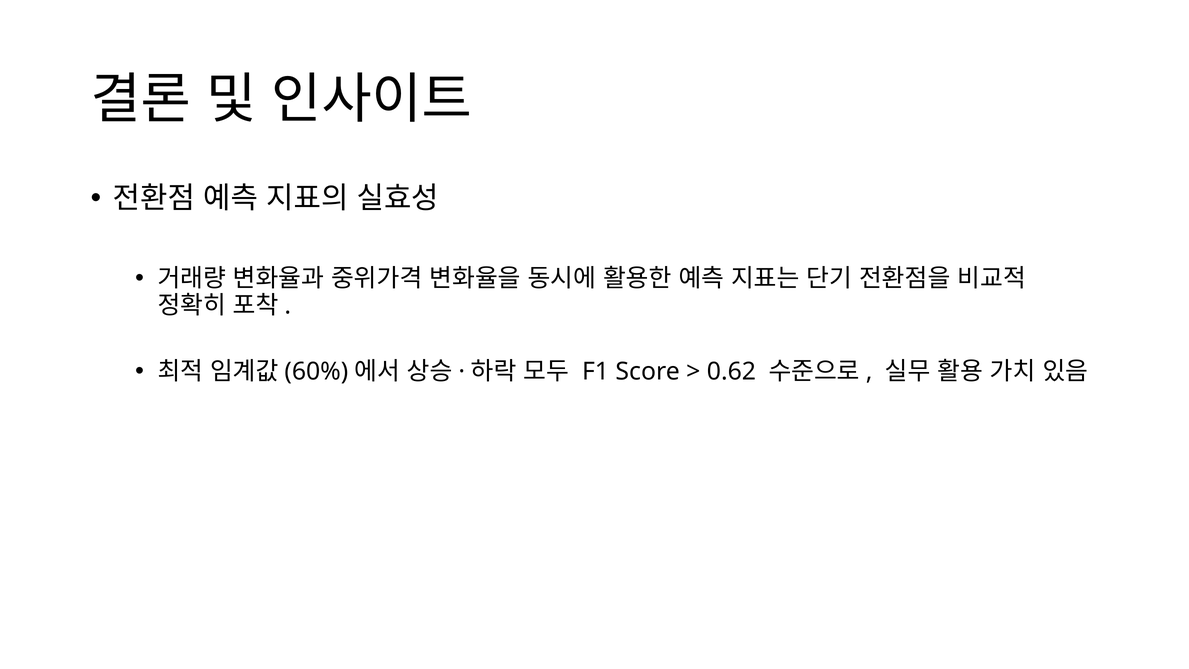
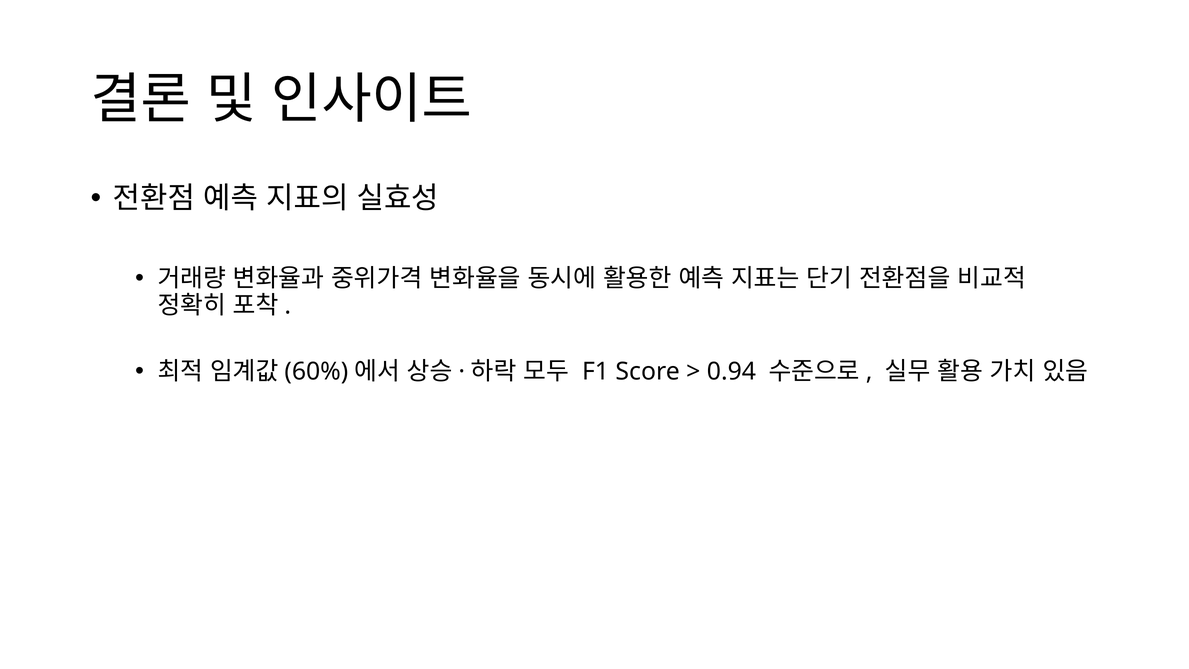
0.62: 0.62 -> 0.94 (731, 371)
